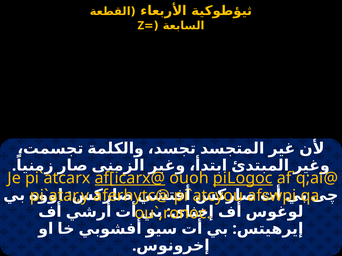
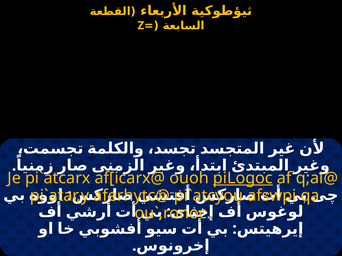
af[icarx@ underline: present -> none (130, 178)
